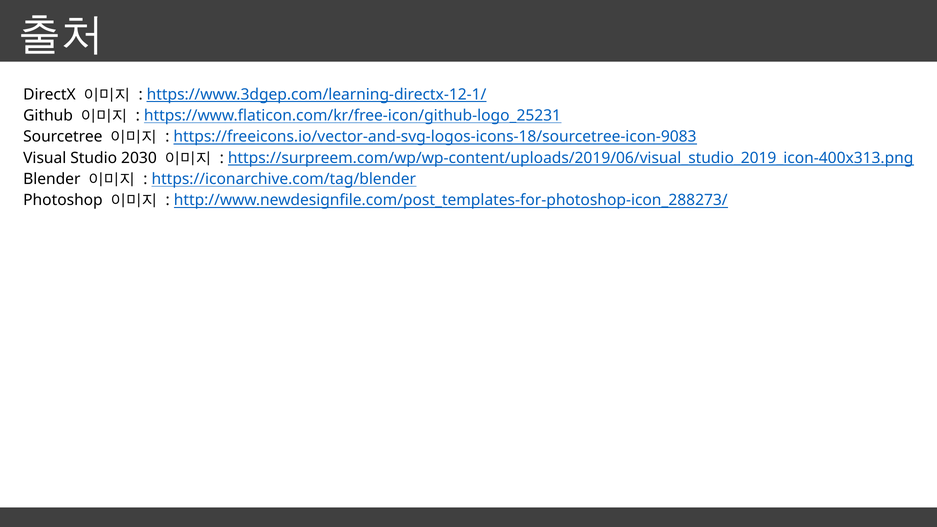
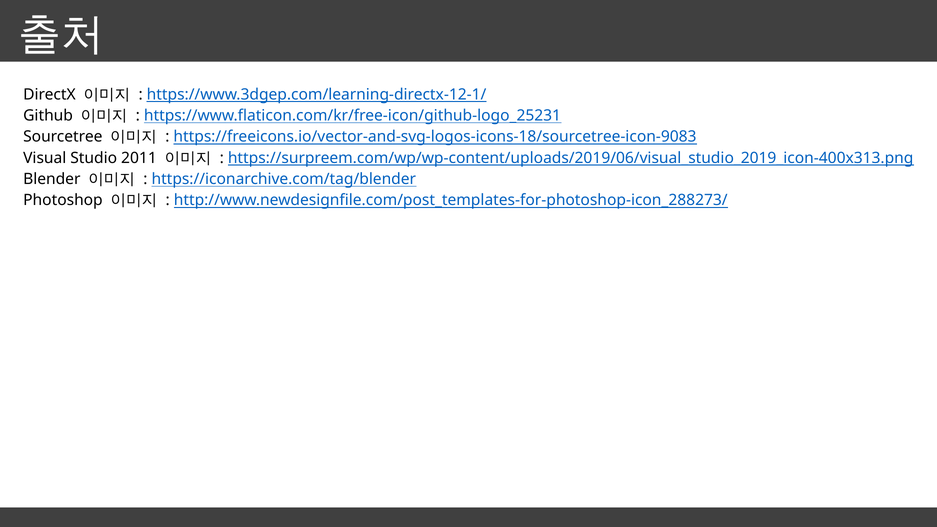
2030: 2030 -> 2011 (139, 158)
